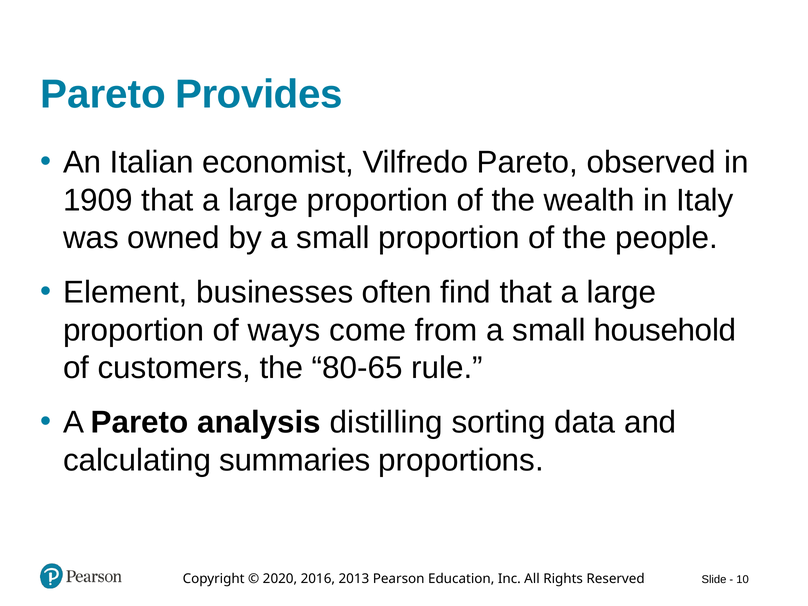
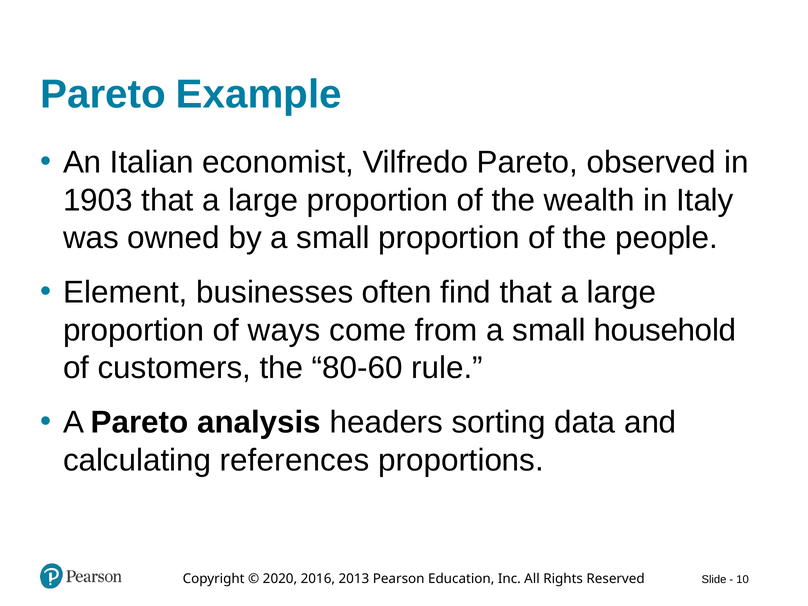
Provides: Provides -> Example (259, 95)
1909: 1909 -> 1903 (98, 200)
80-65: 80-65 -> 80-60 (357, 368)
distilling: distilling -> headers (386, 422)
summaries: summaries -> references (295, 460)
